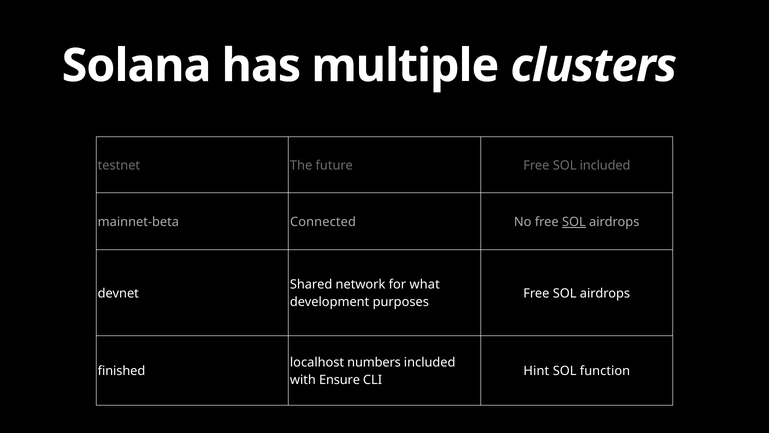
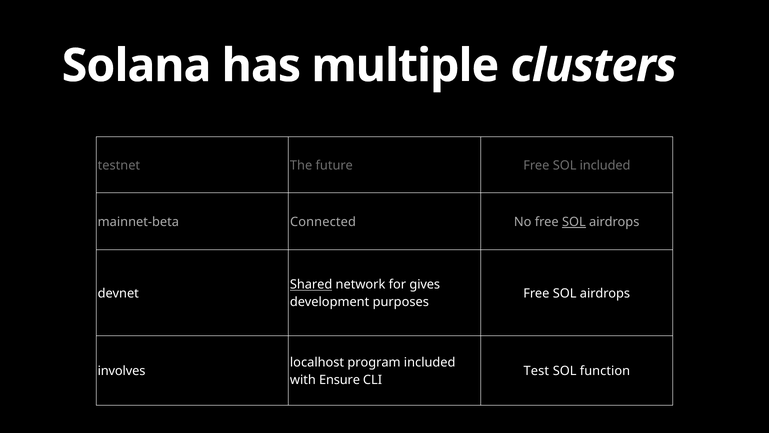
Shared underline: none -> present (311, 284)
what: what -> gives (425, 284)
numbers: numbers -> program (374, 362)
finished: finished -> involves (122, 371)
Hint: Hint -> Test (536, 371)
